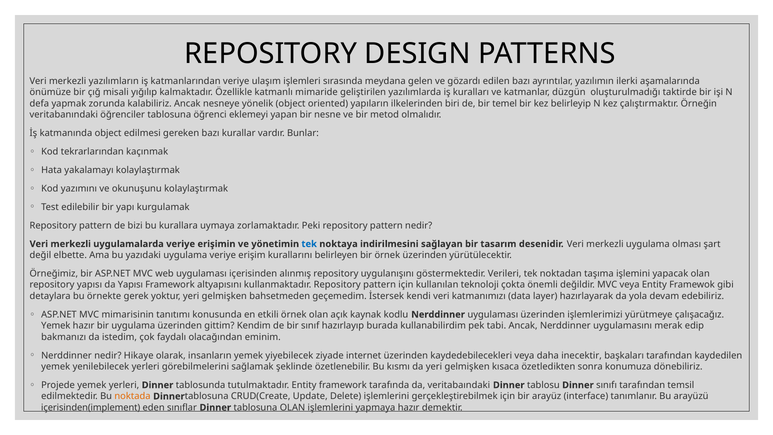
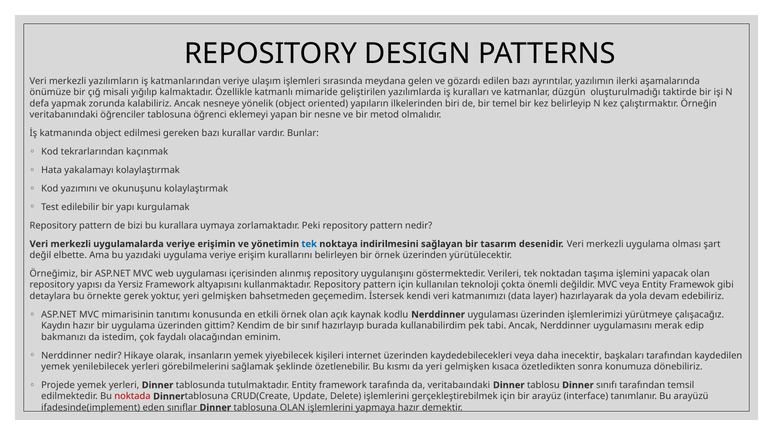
da Yapısı: Yapısı -> Yersiz (130, 285)
Yemek: Yemek -> Kaydın (56, 326)
ziyade: ziyade -> kişileri (330, 355)
noktada colour: orange -> red (132, 396)
içerisinden(implement: içerisinden(implement -> ifadesinde(implement (91, 407)
